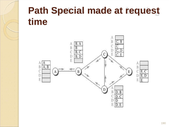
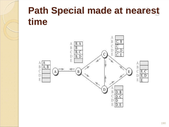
request: request -> nearest (142, 11)
